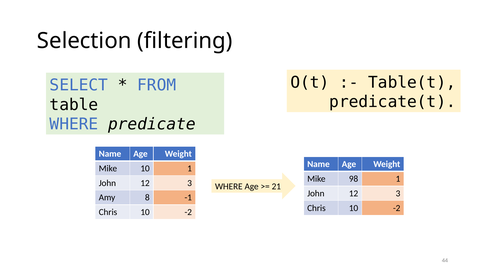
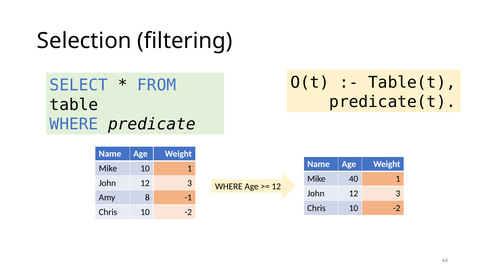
98: 98 -> 40 (354, 179)
21: 21 -> 12 (276, 186)
